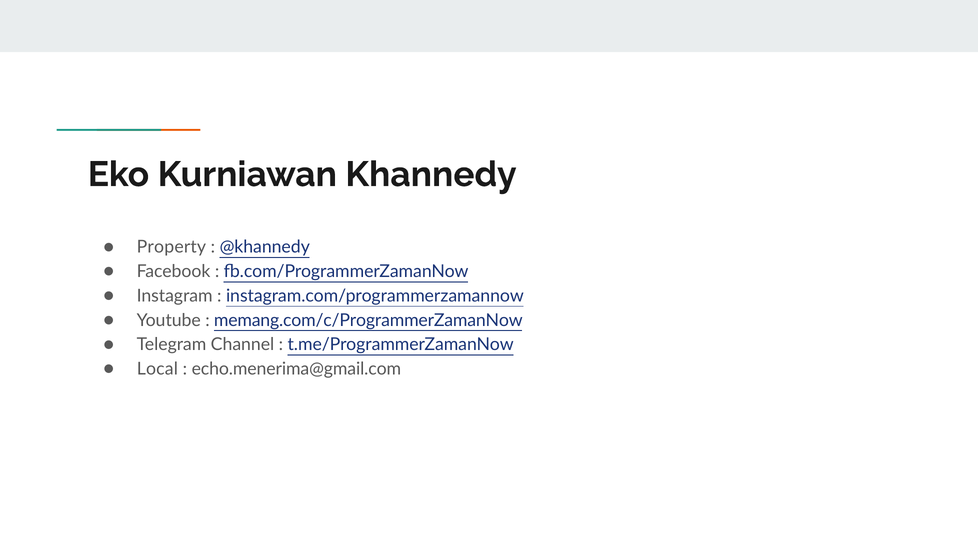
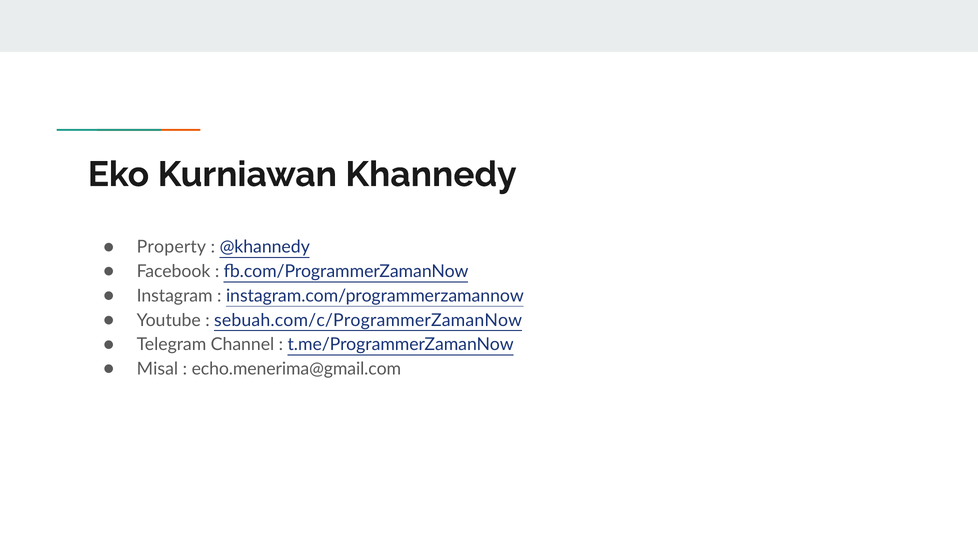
memang.com/c/ProgrammerZamanNow: memang.com/c/ProgrammerZamanNow -> sebuah.com/c/ProgrammerZamanNow (368, 320)
Local: Local -> Misal (157, 369)
